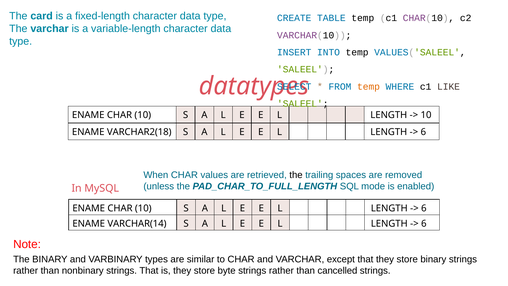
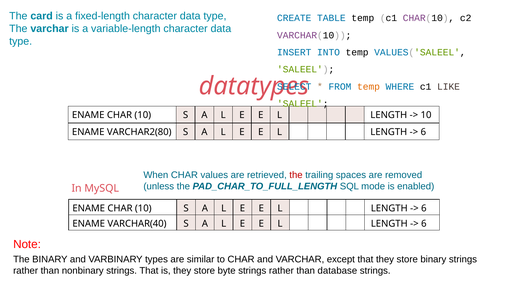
VARCHAR2(18: VARCHAR2(18 -> VARCHAR2(80 (139, 132)
the colour: black -> red (296, 175)
VARCHAR(14: VARCHAR(14 -> VARCHAR(40 (137, 224)
cancelled: cancelled -> database (337, 270)
